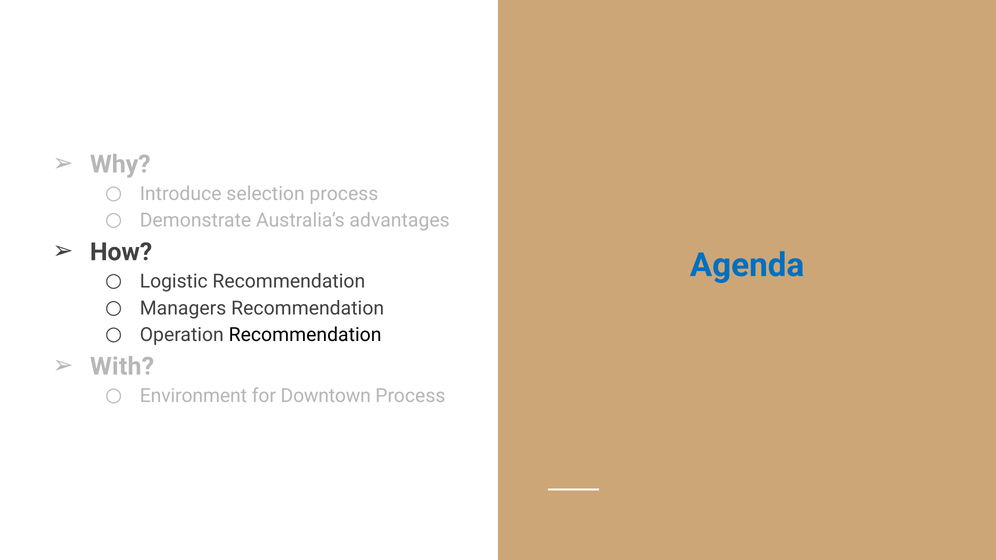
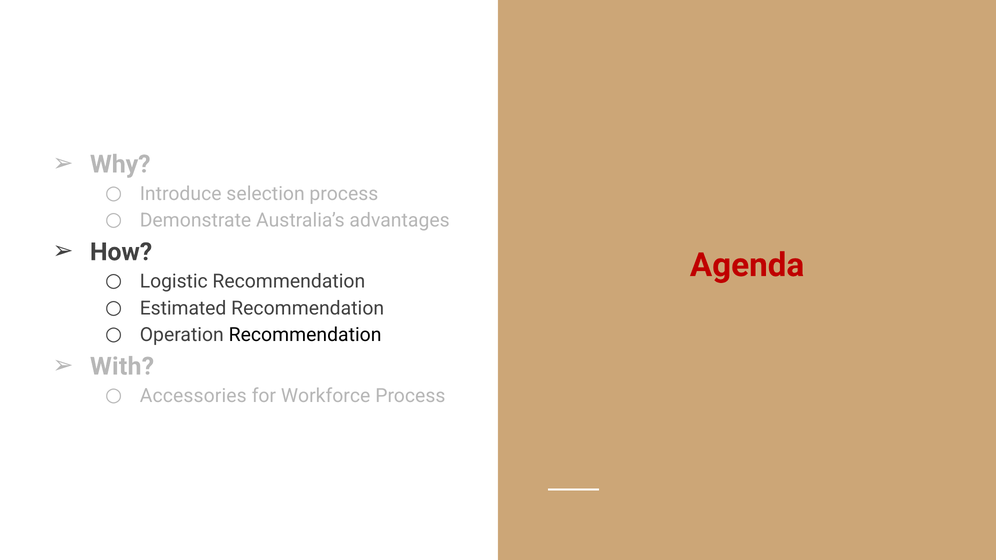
Agenda colour: blue -> red (747, 265)
Managers: Managers -> Estimated (183, 308)
Environment: Environment -> Accessories (193, 396)
Downtown: Downtown -> Workforce (326, 396)
